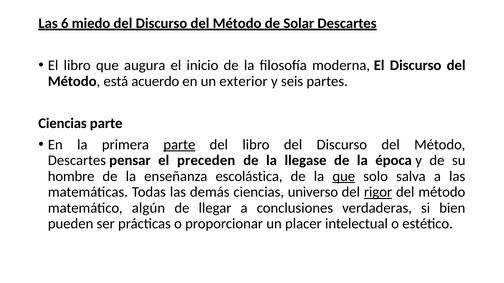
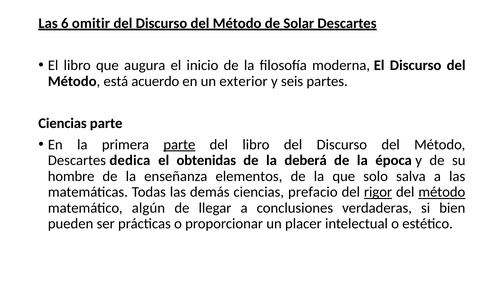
miedo: miedo -> omitir (91, 23)
pensar: pensar -> dedica (130, 161)
preceden: preceden -> obtenidas (206, 161)
llegase: llegase -> deberá (306, 161)
escolástica: escolástica -> elementos (249, 177)
que underline: present -> none (344, 177)
universo: universo -> prefacio (313, 192)
método underline: none -> present (442, 192)
